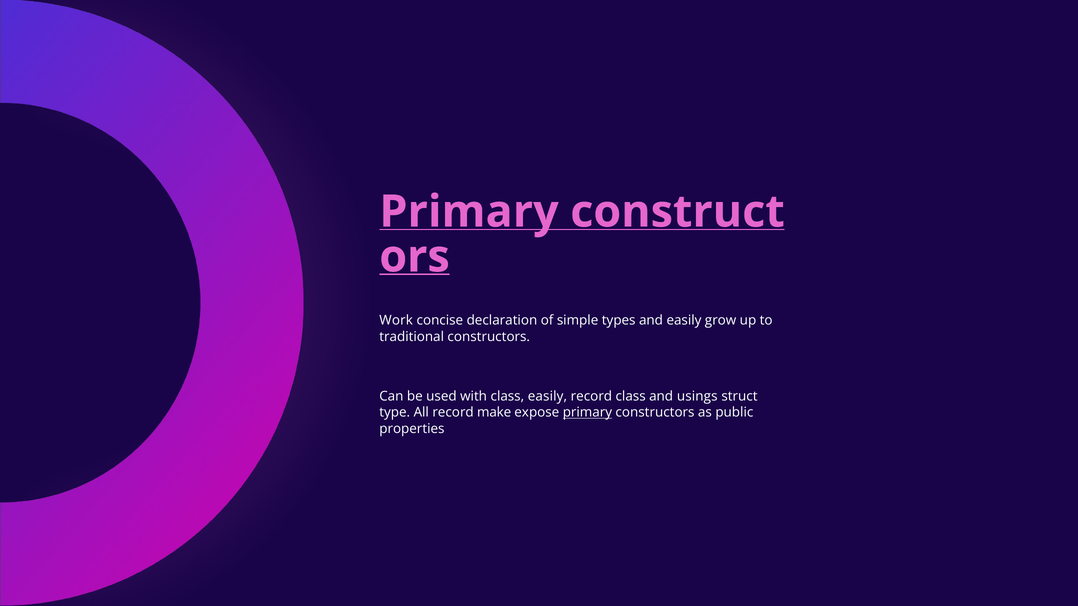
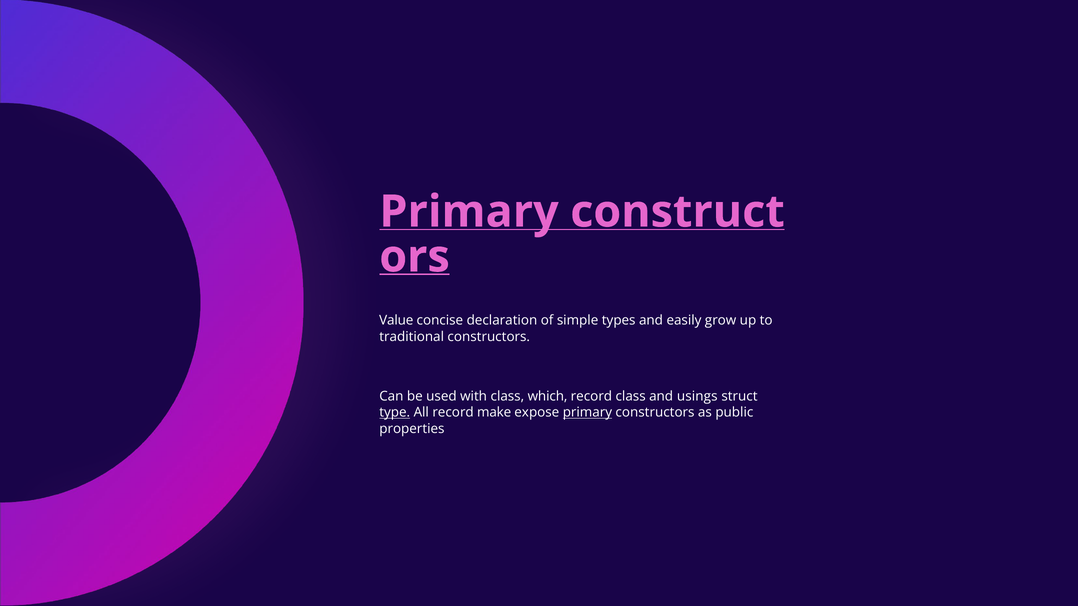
Work: Work -> Value (396, 321)
class easily: easily -> which (548, 397)
type underline: none -> present (395, 413)
